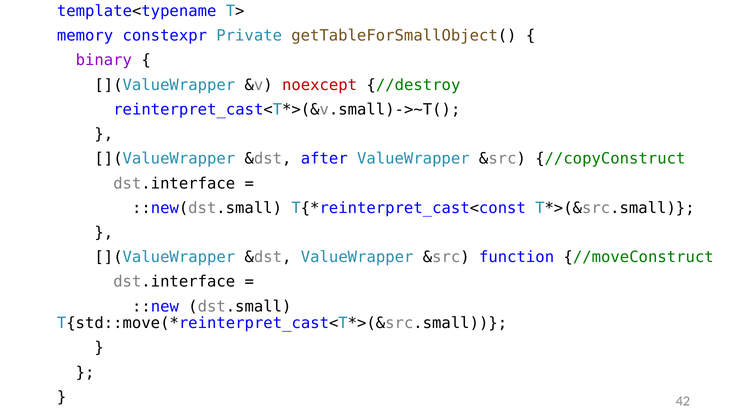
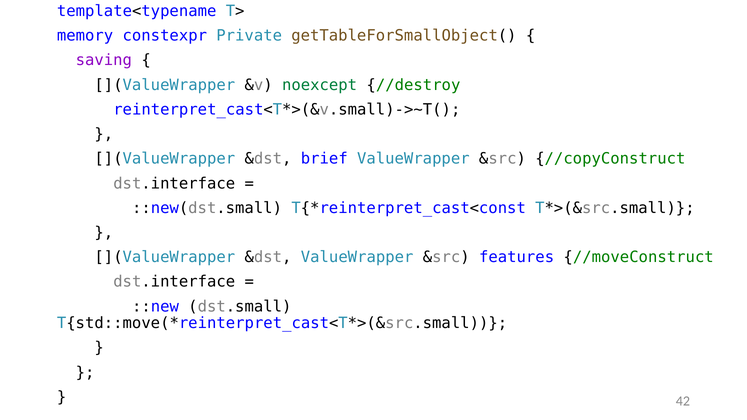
binary: binary -> saving (104, 60)
noexcept colour: red -> green (320, 85)
after: after -> brief (324, 159)
function: function -> features (517, 257)
